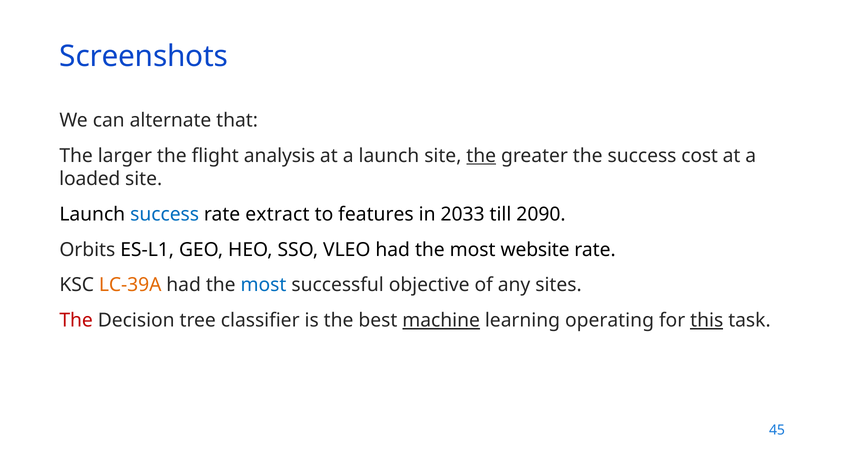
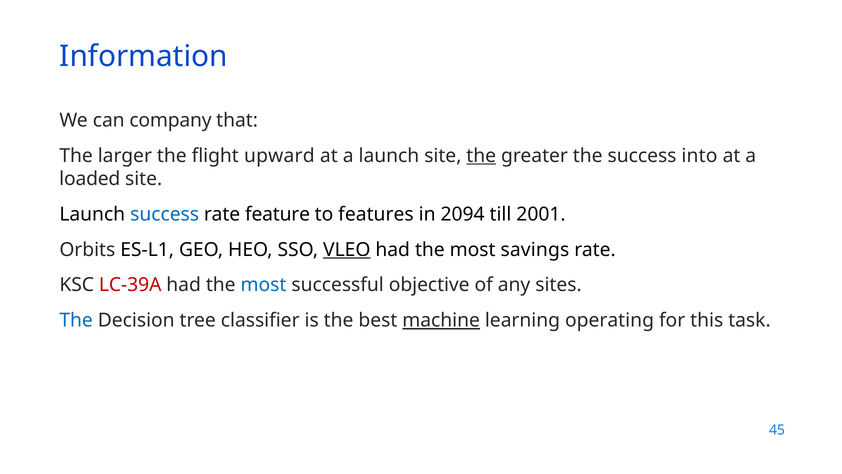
Screenshots: Screenshots -> Information (144, 56)
alternate: alternate -> company (171, 120)
analysis: analysis -> upward (279, 156)
cost: cost -> into (699, 156)
extract: extract -> feature (278, 214)
2033: 2033 -> 2094 (463, 214)
2090: 2090 -> 2001 (541, 214)
VLEO underline: none -> present (347, 249)
website: website -> savings (535, 249)
LC-39A colour: orange -> red (130, 285)
The colour: red -> blue (76, 320)
this underline: present -> none (707, 320)
